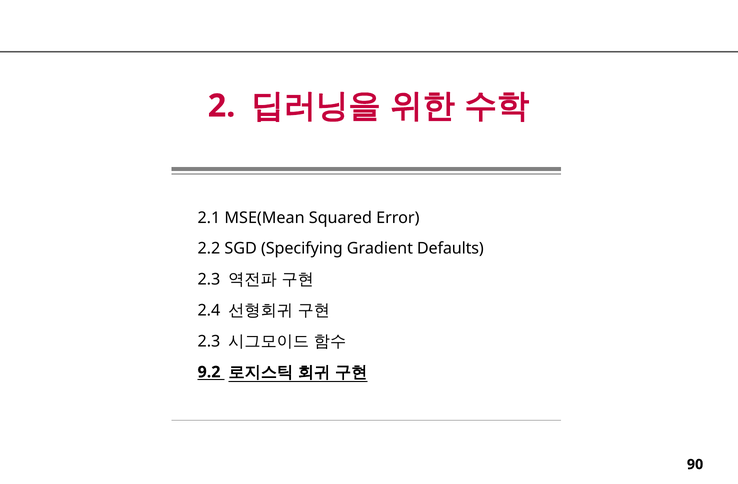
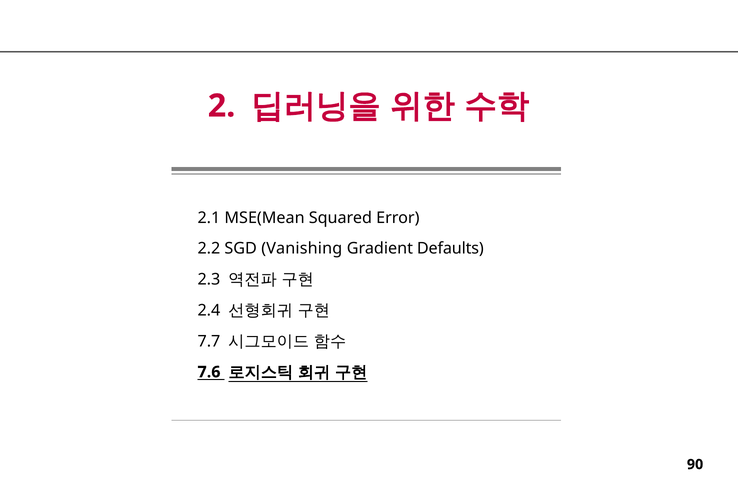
Specifying: Specifying -> Vanishing (302, 249)
2.3: 2.3 -> 7.7 (209, 342)
9.2: 9.2 -> 7.6 (209, 373)
